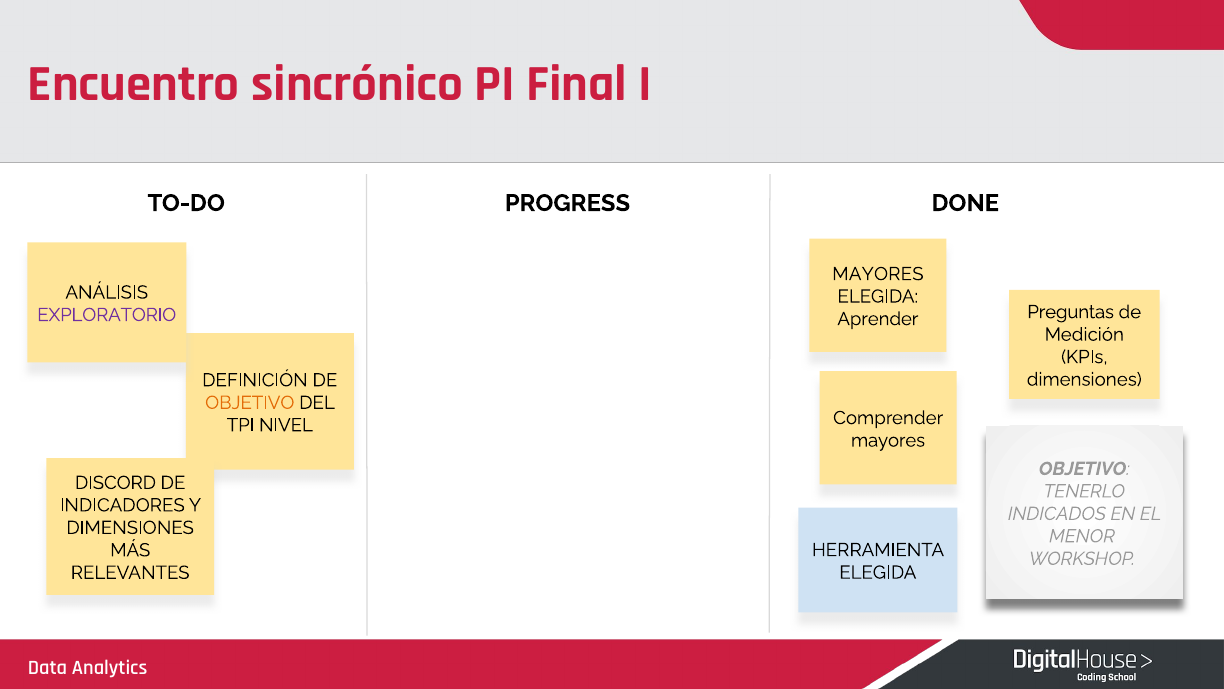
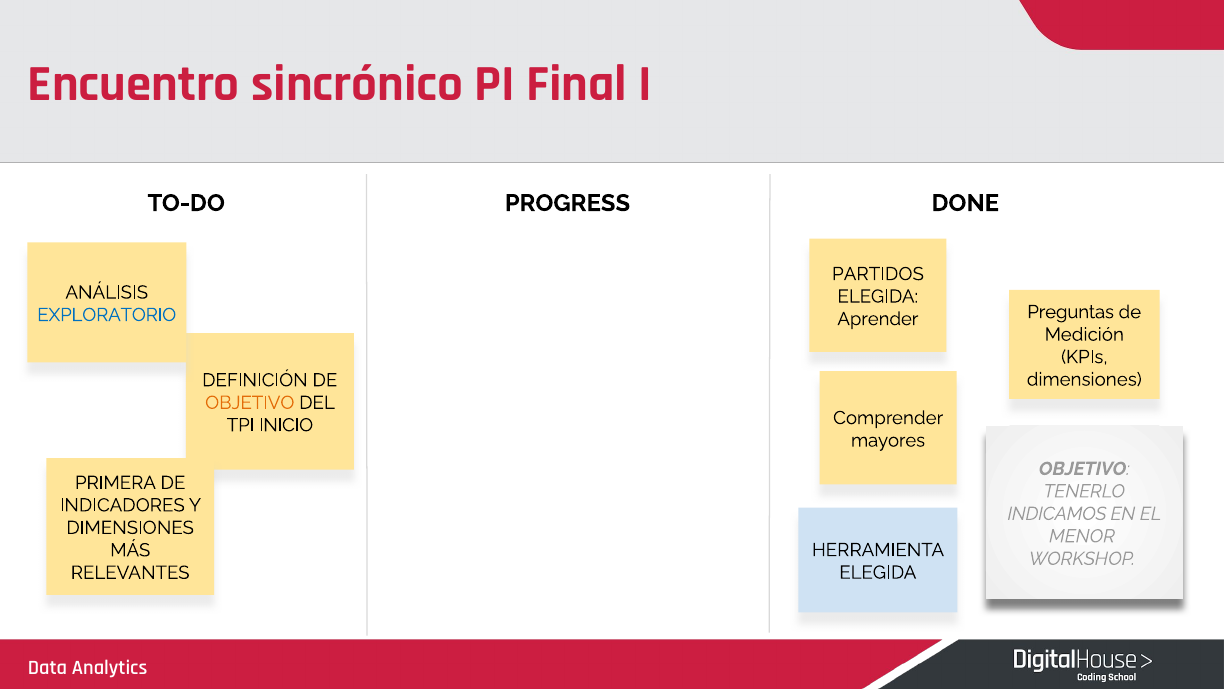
MAYORES: MAYORES -> PARTIDOS (878, 274)
EXPLORATORIO colour: purple -> blue (107, 315)
NIVEL: NIVEL -> INICIO (286, 425)
DISCORD: DISCORD -> PRIMERA (115, 482)
INDICADOS: INDICADOS -> INDICAMOS (1057, 513)
